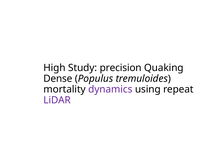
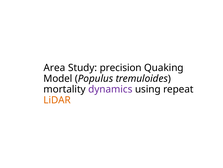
High: High -> Area (54, 67)
Dense: Dense -> Model (58, 78)
LiDAR colour: purple -> orange (57, 100)
